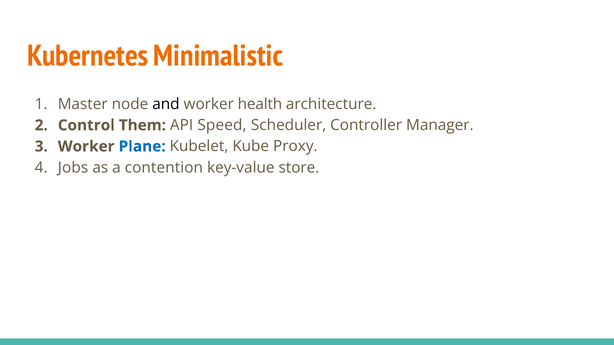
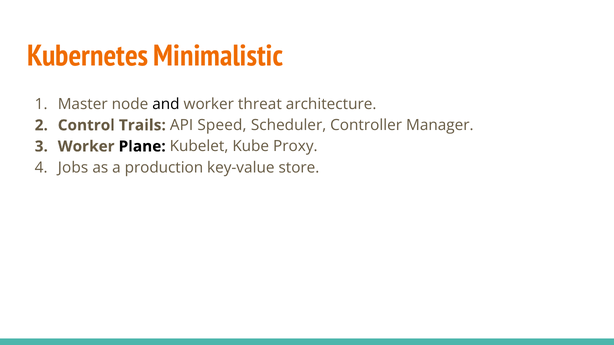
health: health -> threat (260, 104)
Them: Them -> Trails (142, 125)
Plane colour: blue -> black (142, 147)
contention: contention -> production (164, 168)
